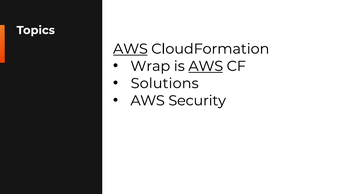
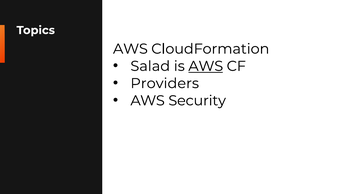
AWS underline: present -> none (130, 49)
Wrap: Wrap -> Salad (150, 66)
Solutions: Solutions -> Providers (165, 83)
